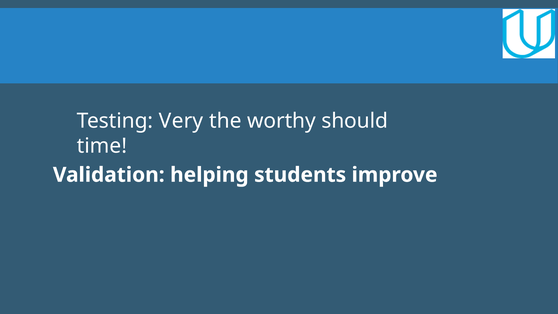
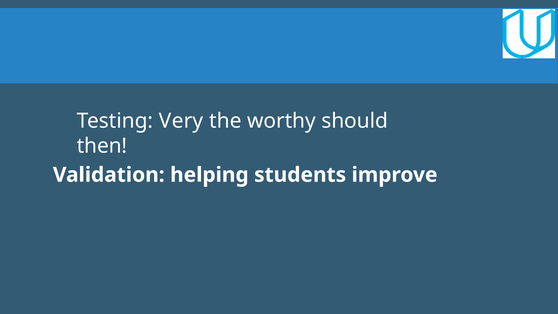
time: time -> then (102, 146)
